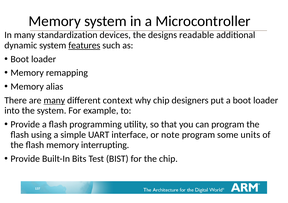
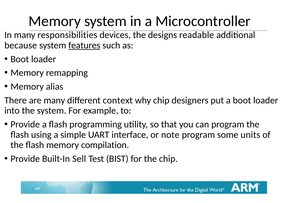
standardization: standardization -> responsibilities (67, 35)
dynamic: dynamic -> because (21, 45)
many underline: present -> none (54, 101)
interrupting: interrupting -> compilation (105, 145)
Bits: Bits -> Sell (79, 159)
